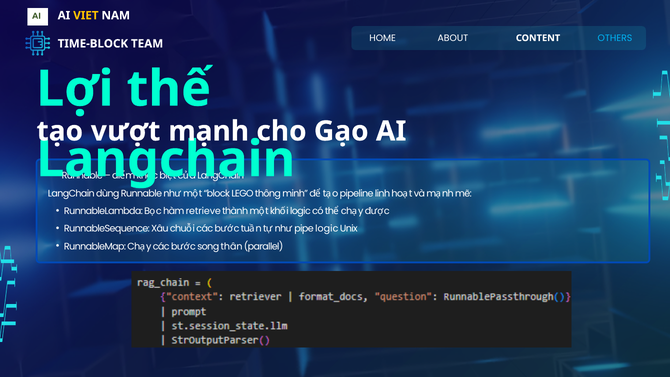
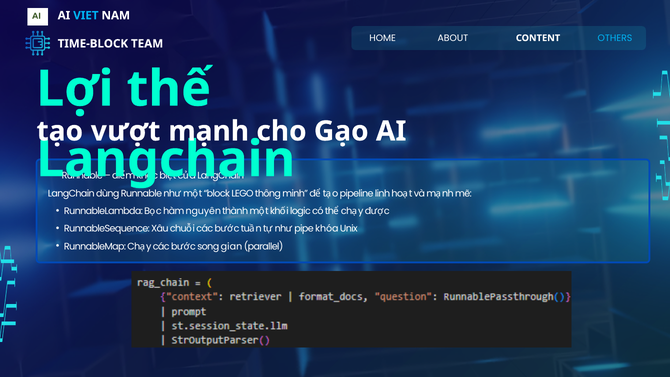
VIET colour: yellow -> light blue (86, 15)
retrieve: retrieve -> nguyên (203, 211)
pipe logic: logic -> khóa (327, 229)
thân: thân -> gian (231, 246)
